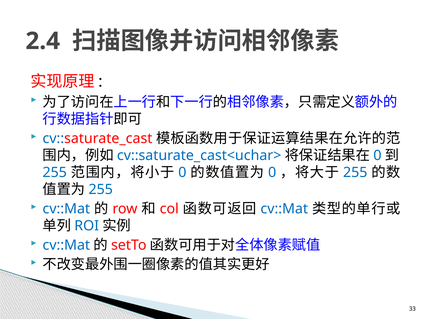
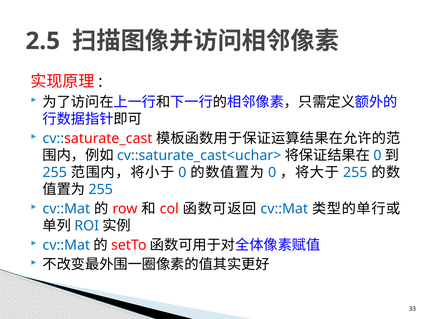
2.4: 2.4 -> 2.5 (43, 41)
